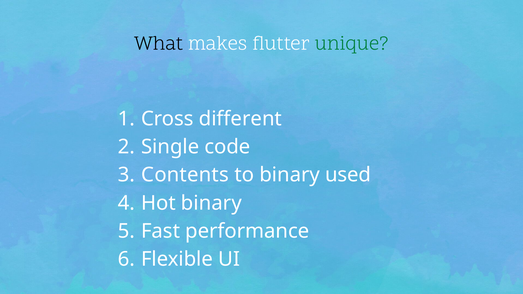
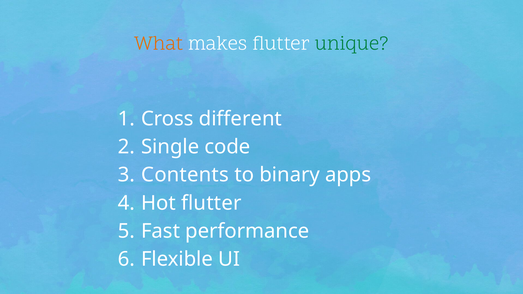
What colour: black -> orange (159, 43)
used: used -> apps (348, 175)
Hot binary: binary -> flutter (211, 203)
